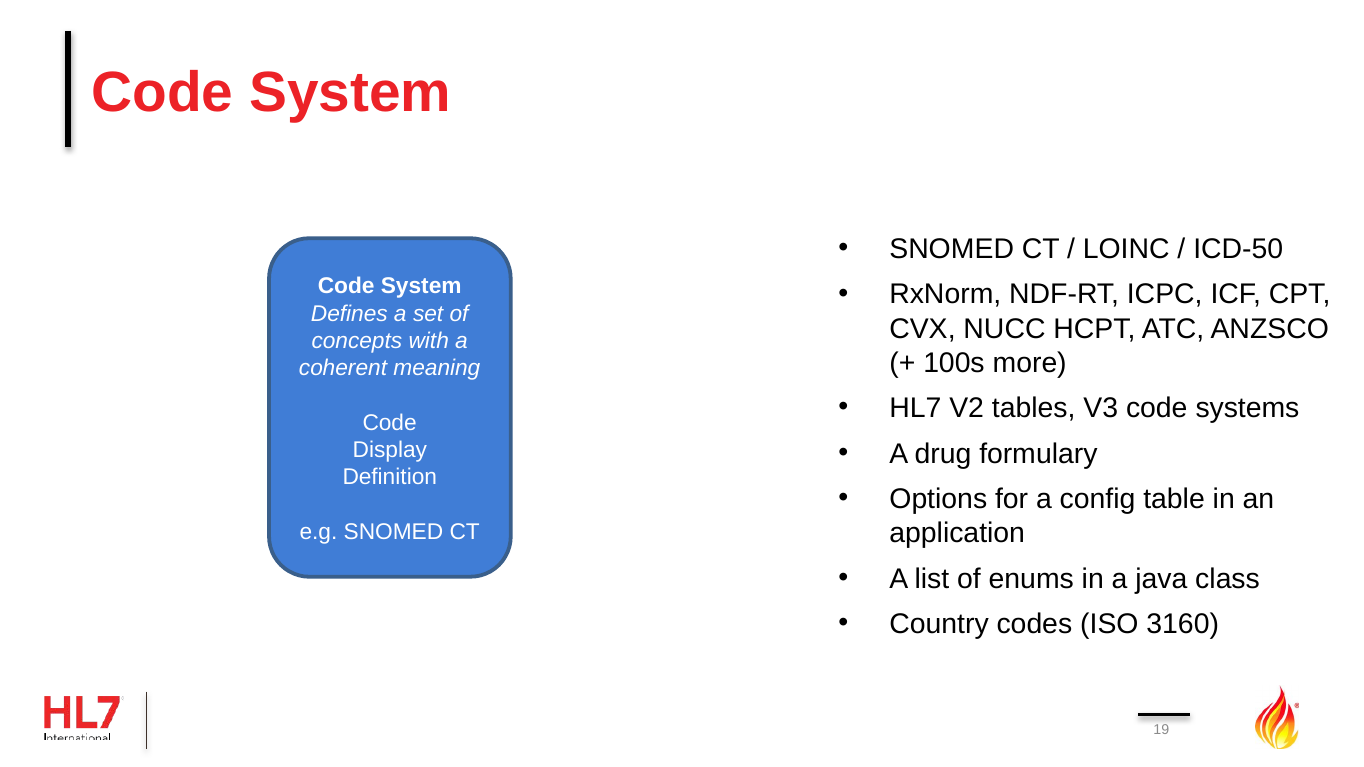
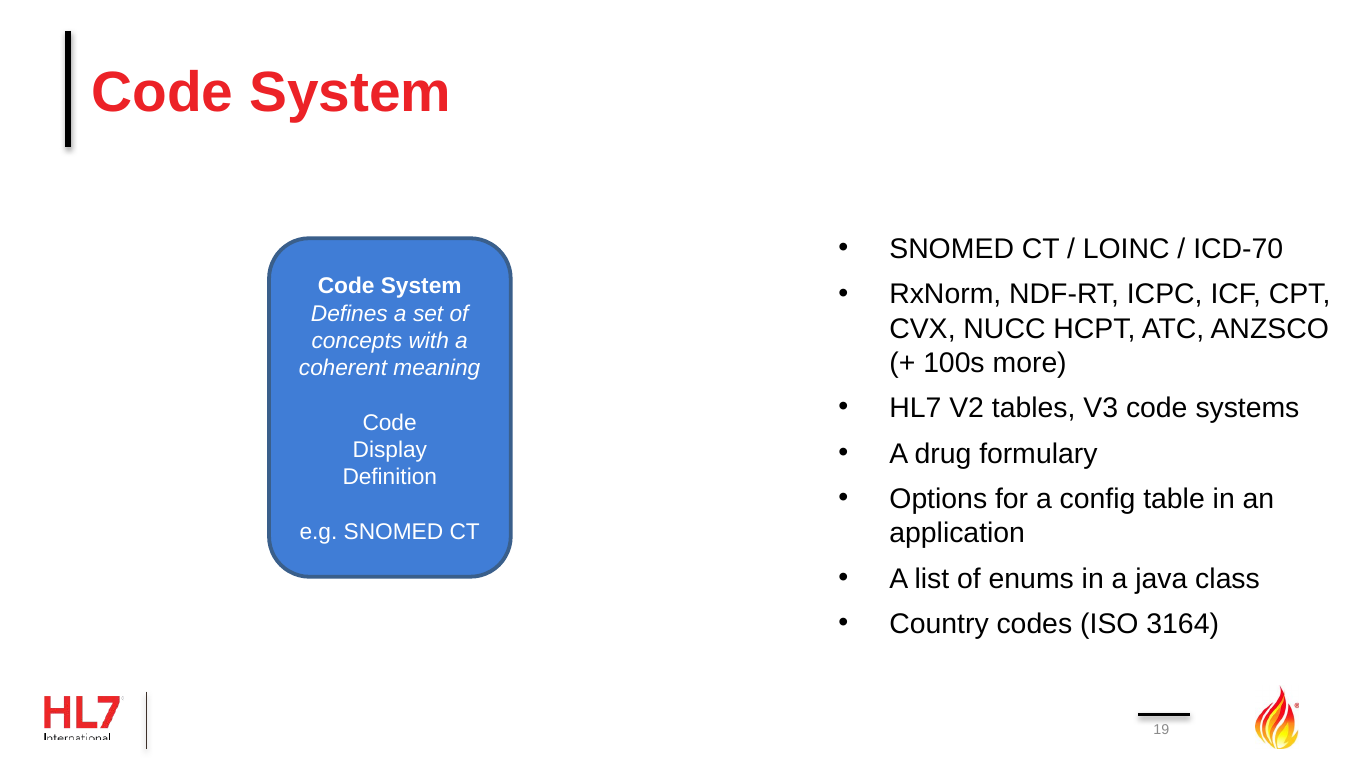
ICD-50: ICD-50 -> ICD-70 (1238, 249)
3160: 3160 -> 3164 (1183, 624)
